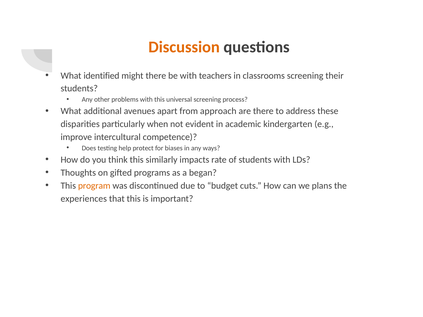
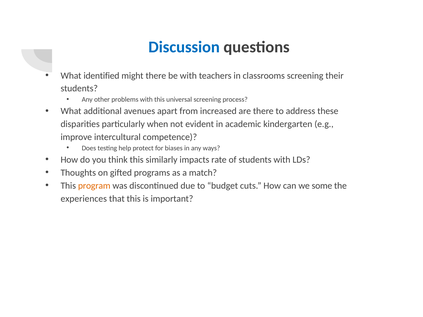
Discussion colour: orange -> blue (184, 47)
approach: approach -> increased (218, 111)
began: began -> match (203, 173)
plans: plans -> some (322, 186)
